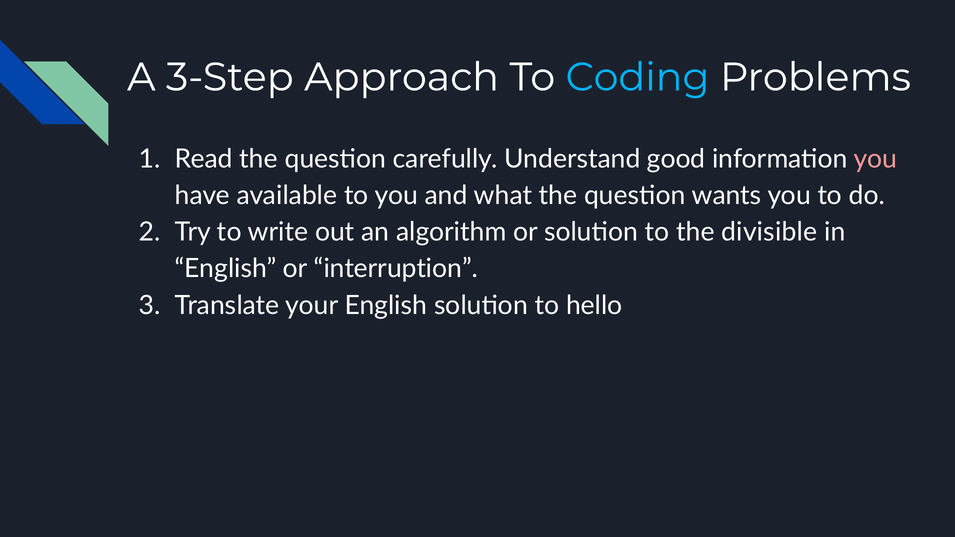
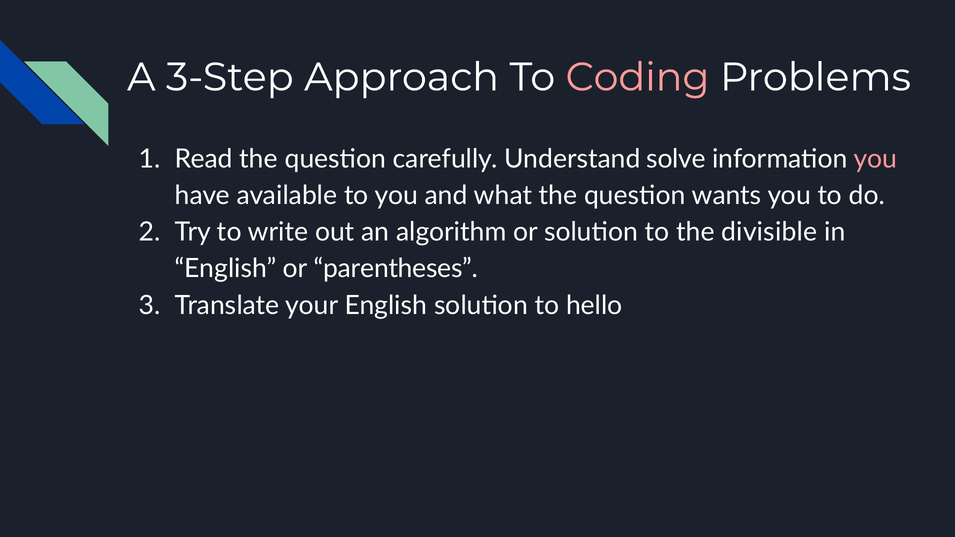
Coding colour: light blue -> pink (638, 77)
good: good -> solve (676, 159)
interruption: interruption -> parentheses (396, 269)
